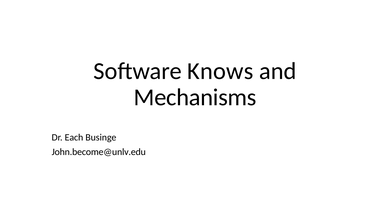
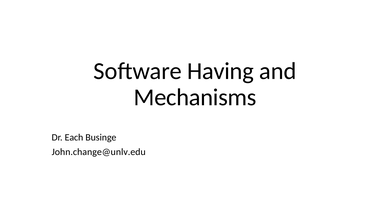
Knows: Knows -> Having (220, 71)
John.become@unlv.edu: John.become@unlv.edu -> John.change@unlv.edu (99, 152)
